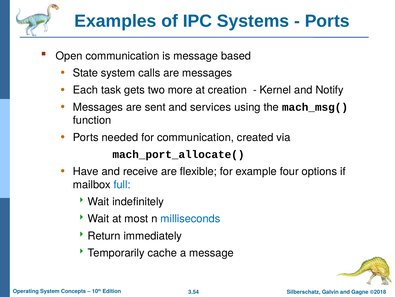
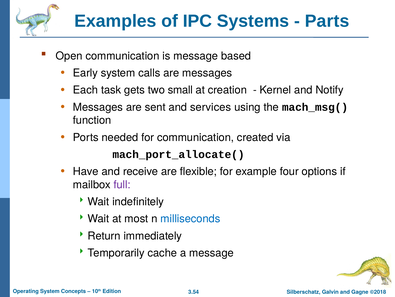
Ports: Ports -> Parts (327, 21)
State: State -> Early (85, 73)
more: more -> small (180, 90)
full colour: blue -> purple (122, 184)
